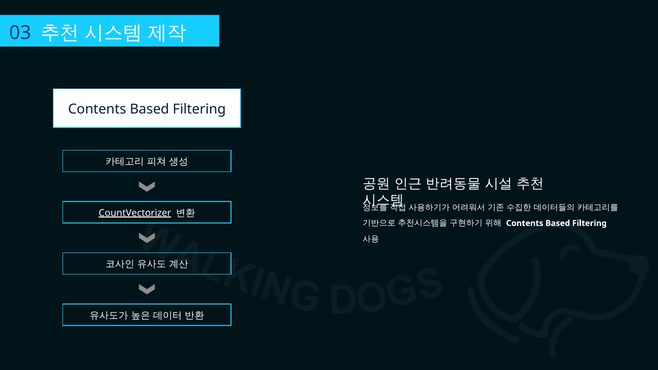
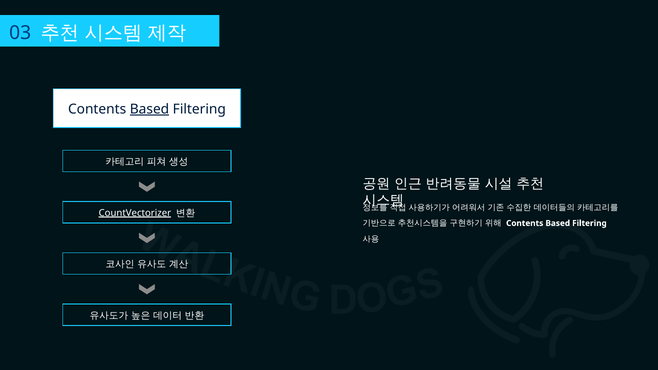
Based underline: none -> present (150, 109)
